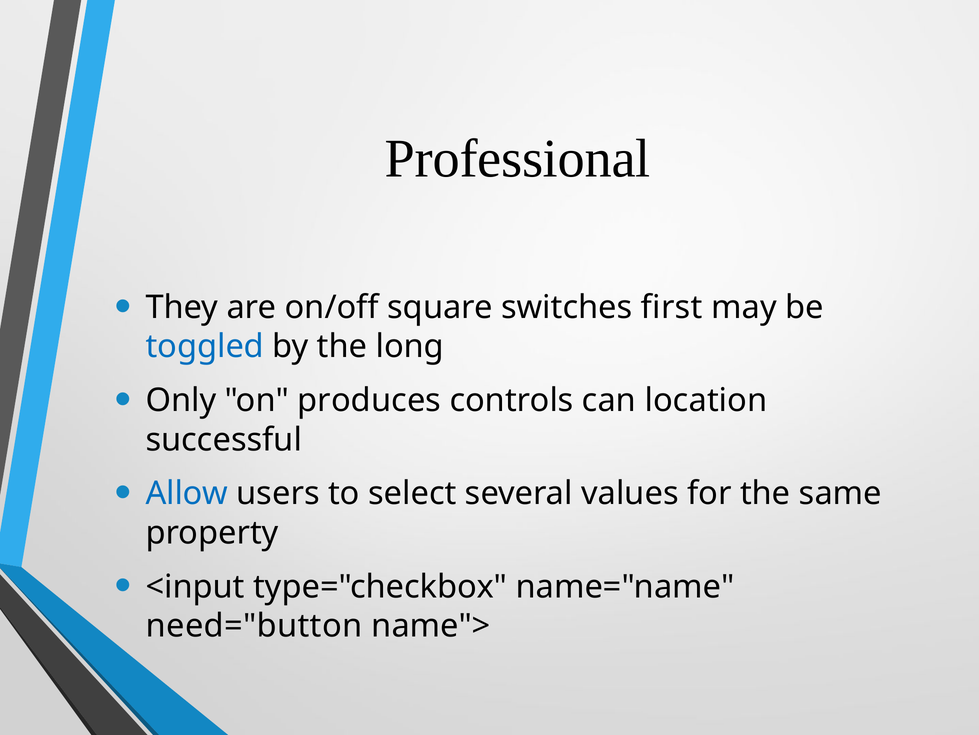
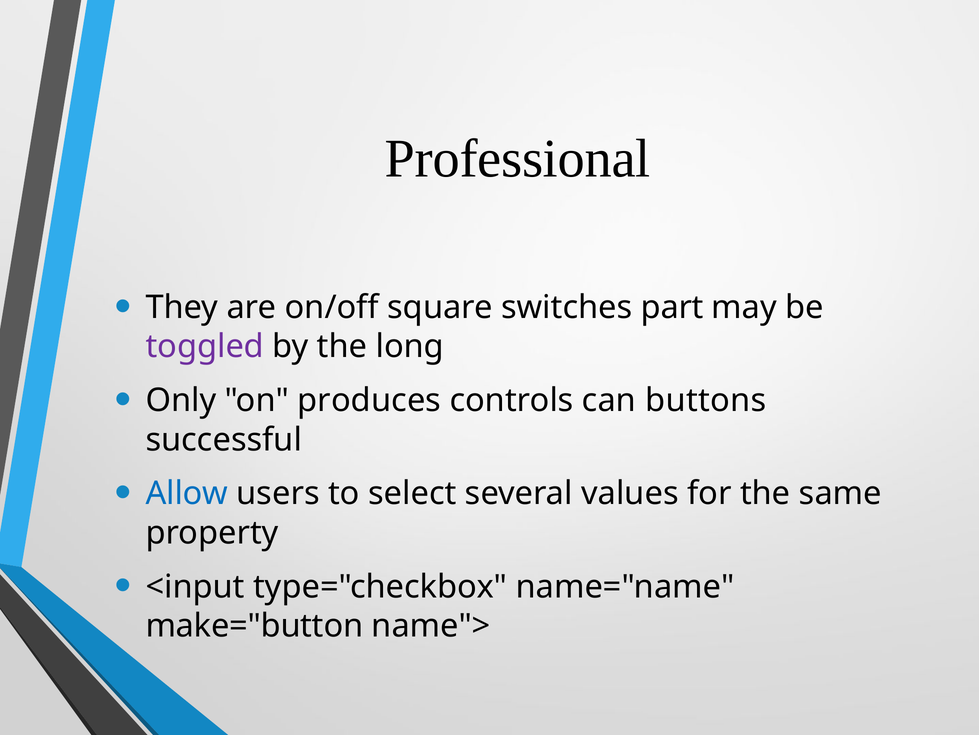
first: first -> part (672, 307)
toggled colour: blue -> purple (205, 346)
location: location -> buttons (706, 400)
need="button: need="button -> make="button (254, 625)
